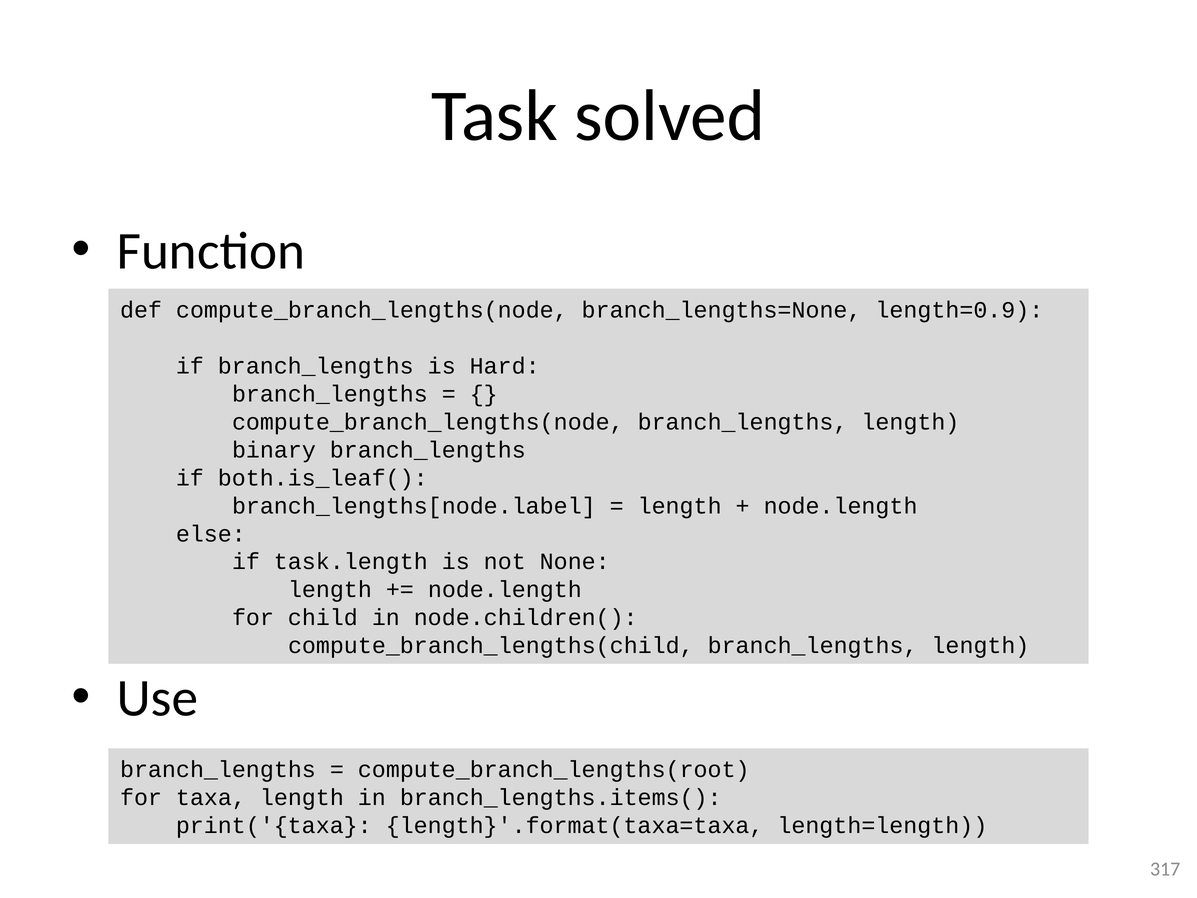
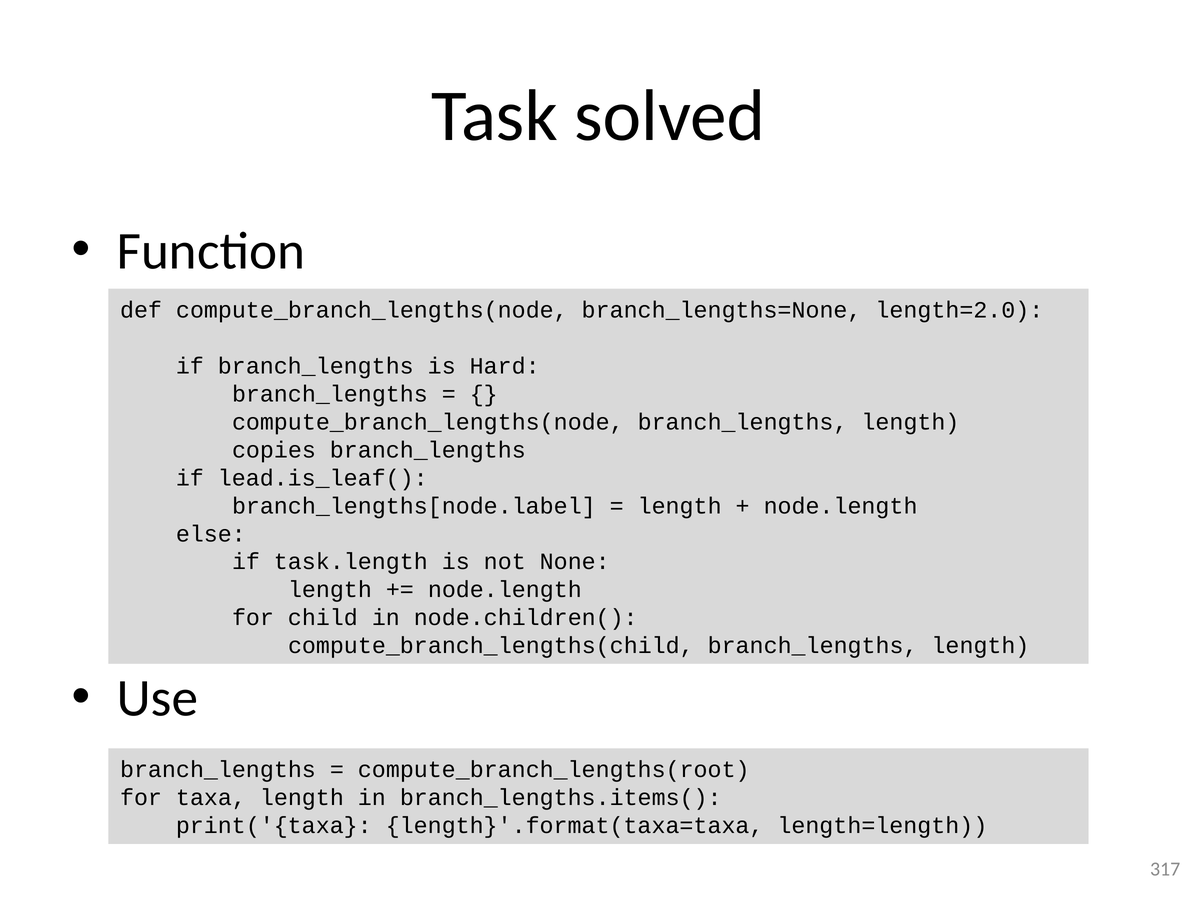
length=0.9: length=0.9 -> length=2.0 (959, 310)
binary: binary -> copies (274, 450)
both.is_leaf(: both.is_leaf( -> lead.is_leaf( (323, 478)
